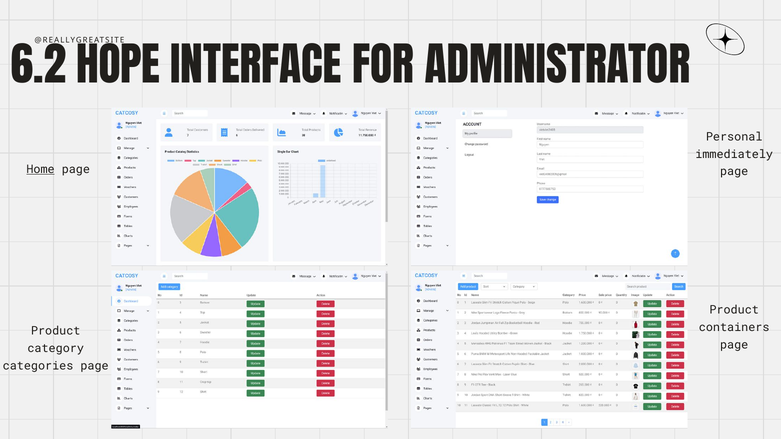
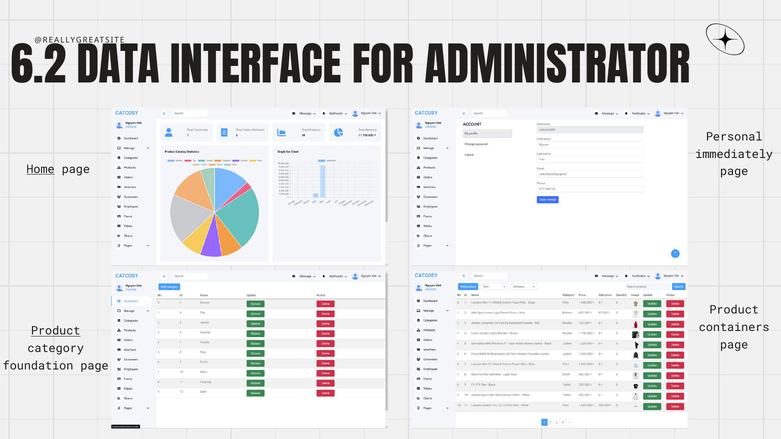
HOPE: HOPE -> DATA (118, 68)
Product underline: none -> present (56, 331)
categories: categories -> foundation (38, 366)
